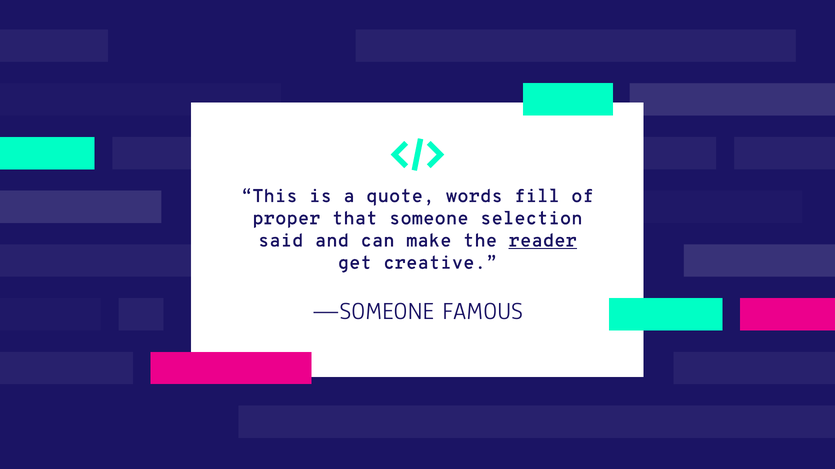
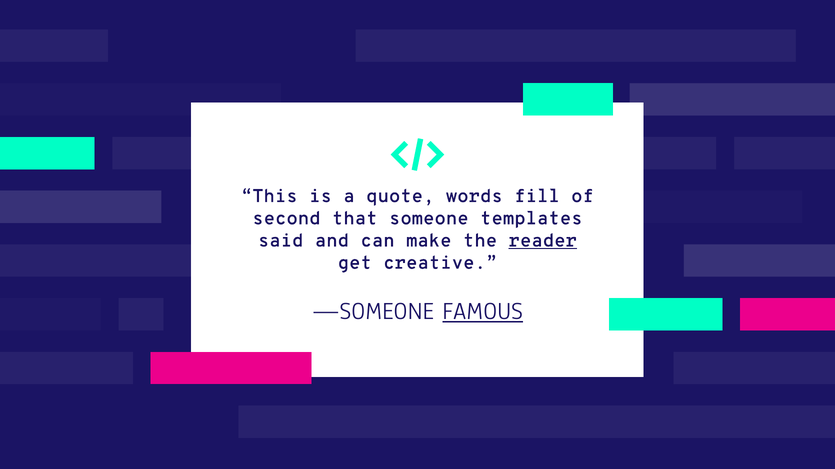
proper: proper -> second (286, 219)
selection: selection -> templates (531, 219)
FAMOUS underline: none -> present (483, 311)
